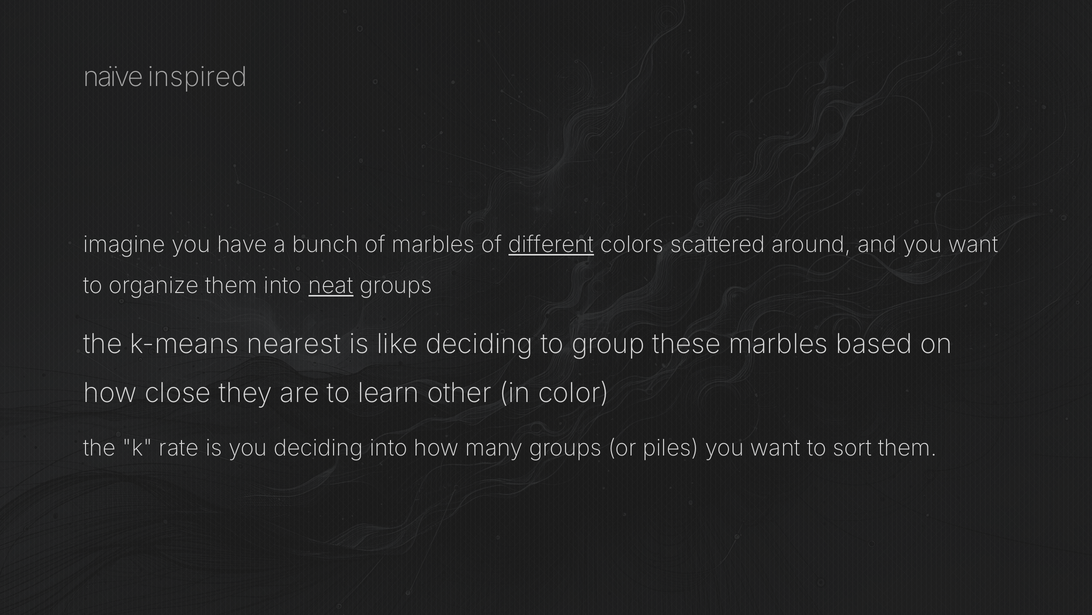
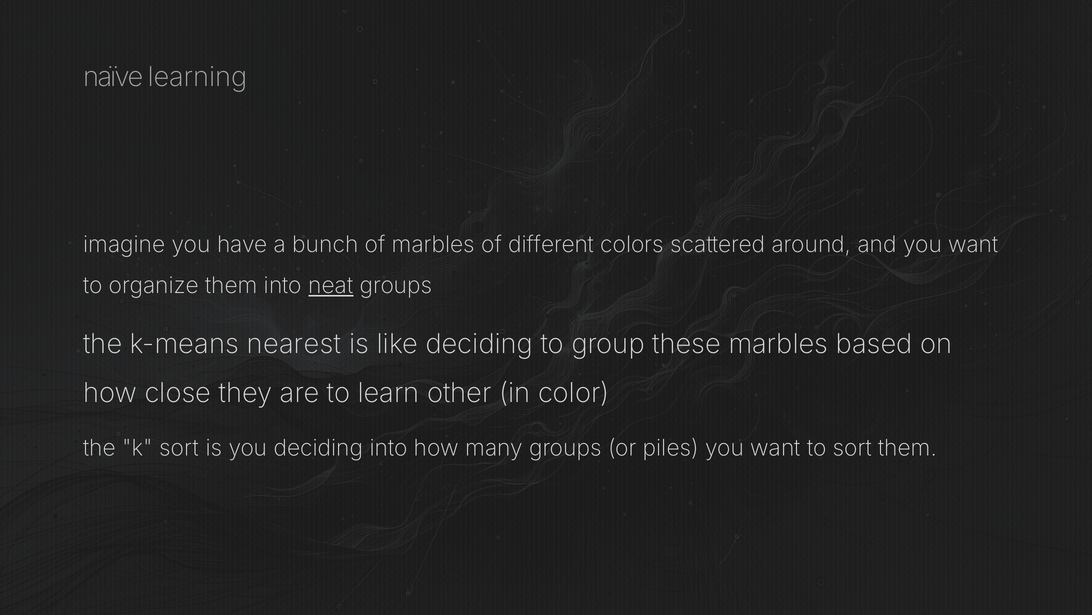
inspired: inspired -> learning (197, 77)
different underline: present -> none (551, 245)
k rate: rate -> sort (179, 448)
